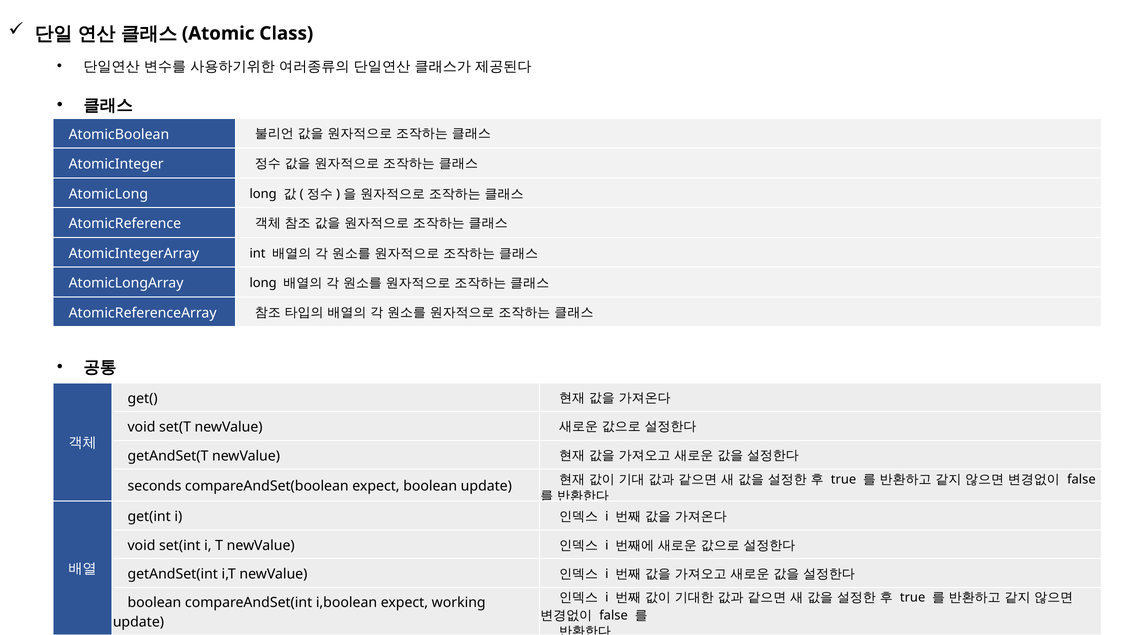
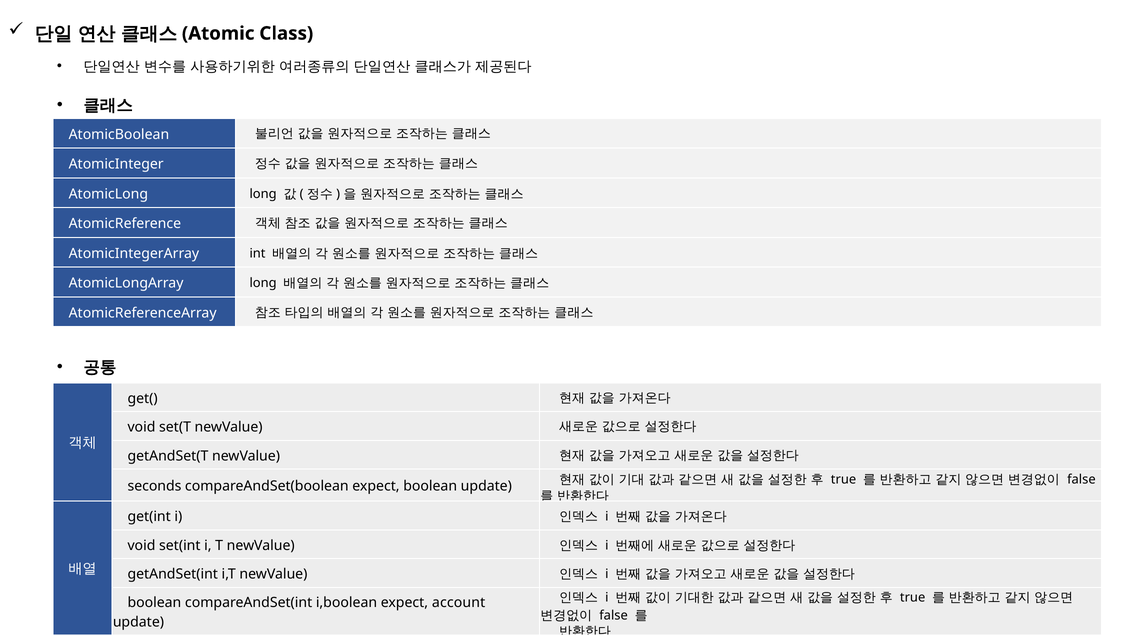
working: working -> account (459, 602)
